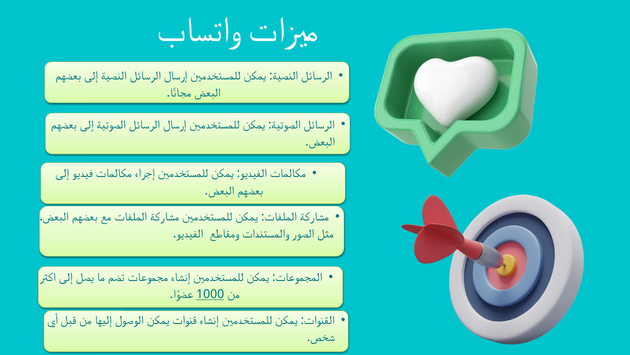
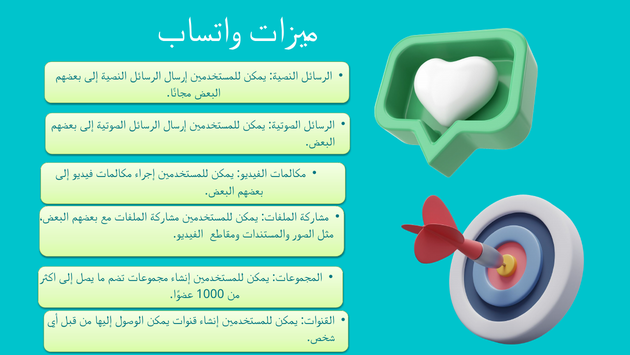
1000 underline: present -> none (210, 294)
